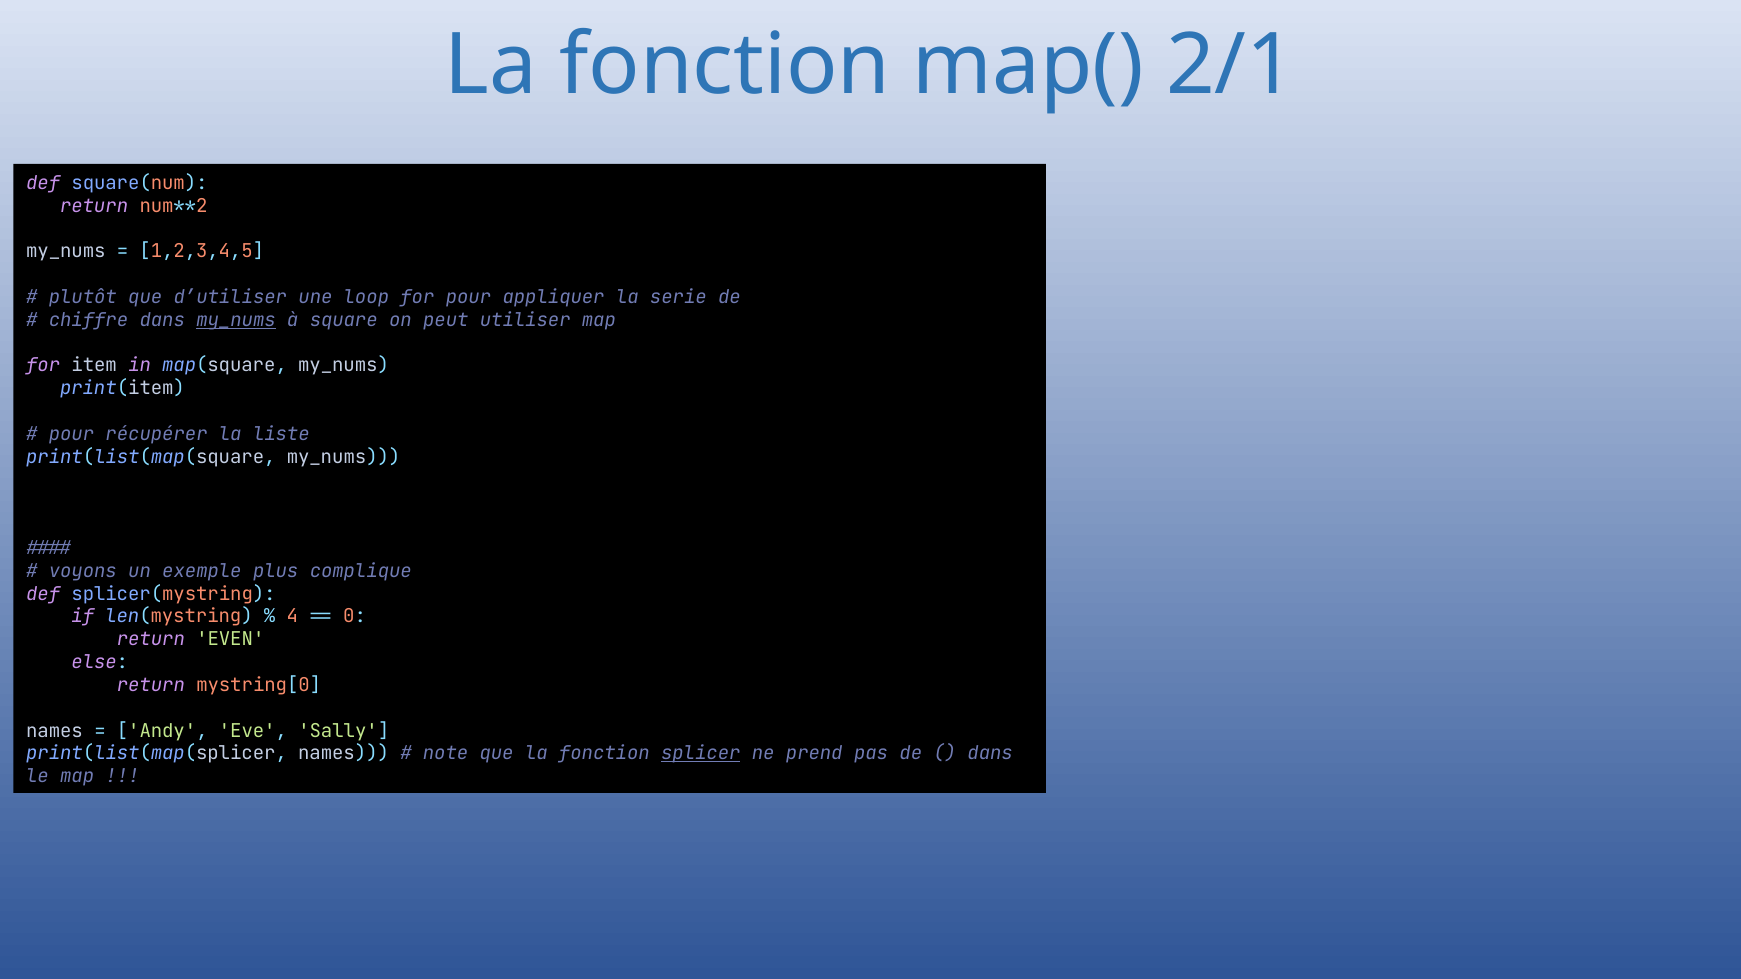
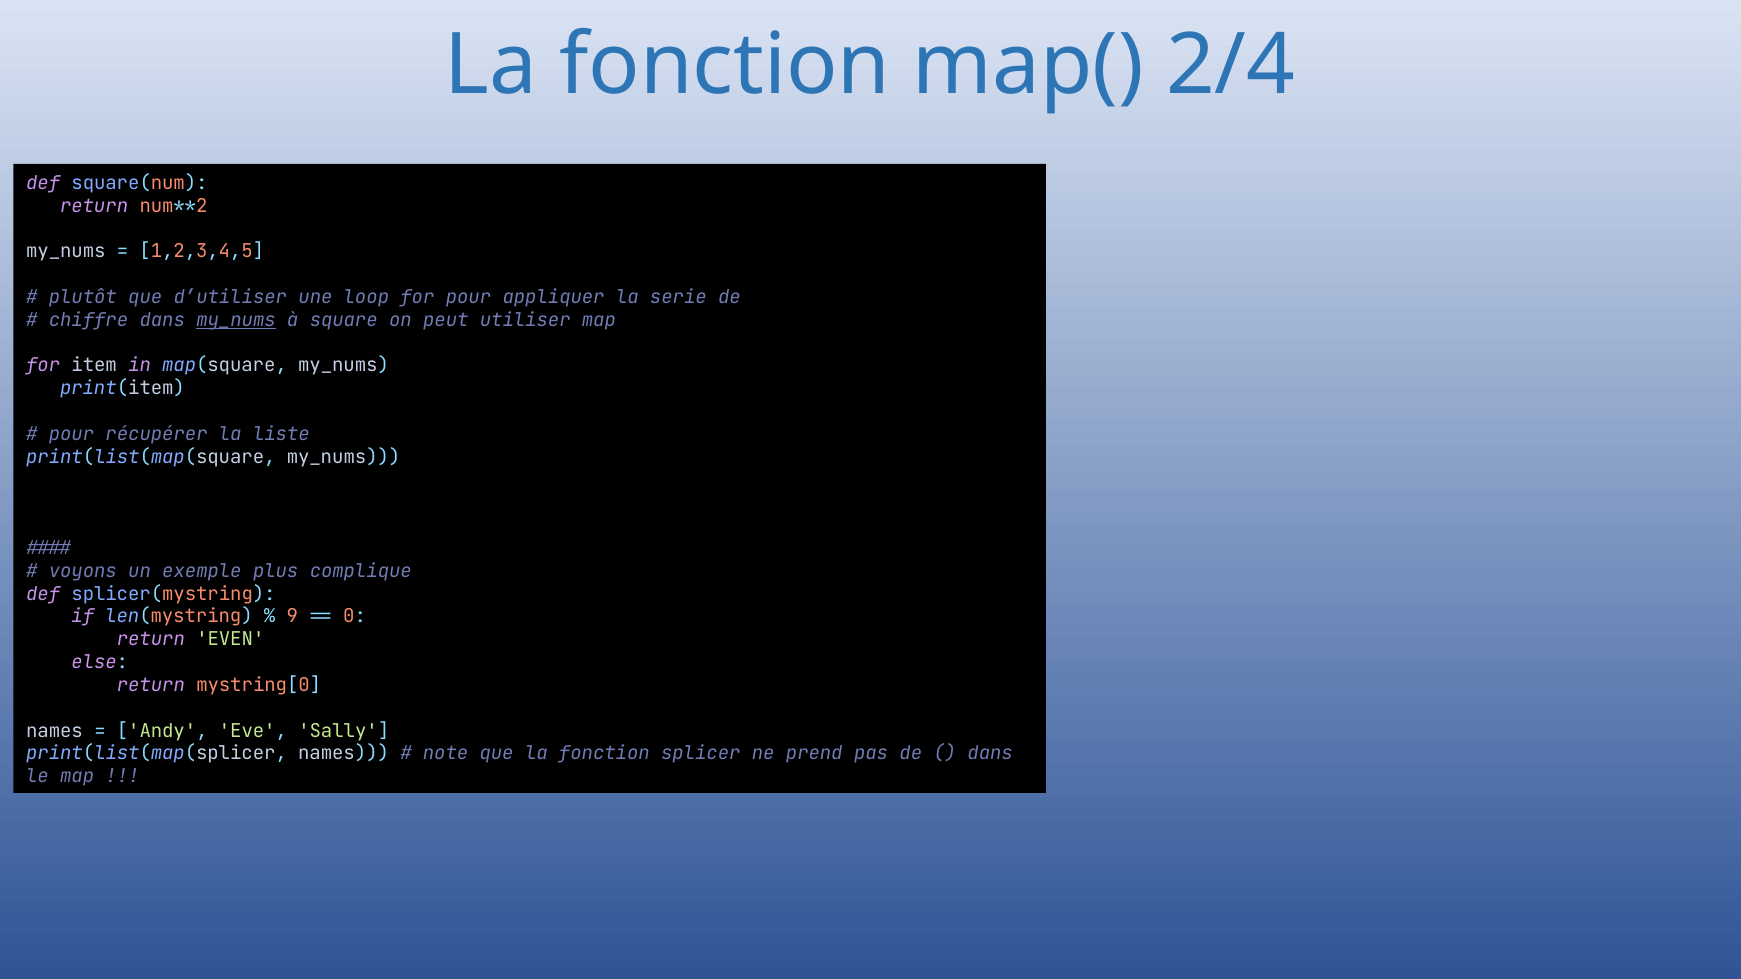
2/1: 2/1 -> 2/4 (1231, 65)
4: 4 -> 9 (292, 617)
splicer underline: present -> none (701, 754)
